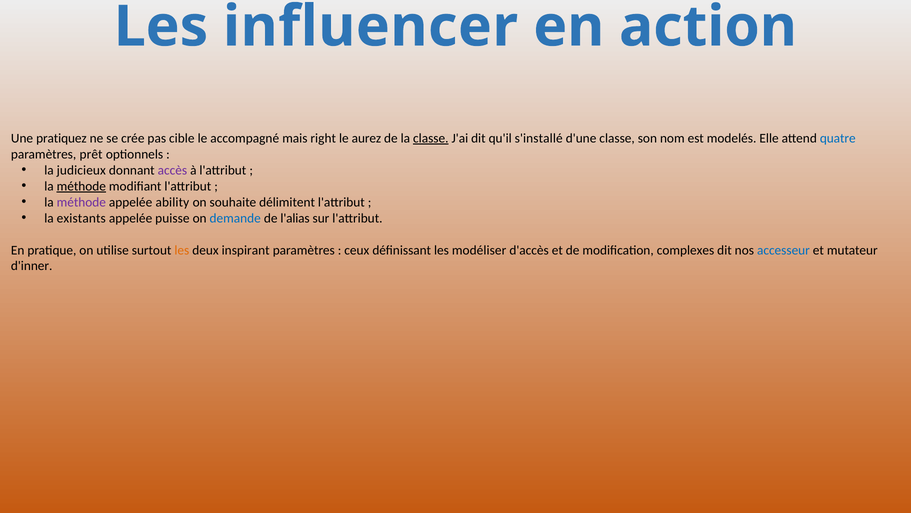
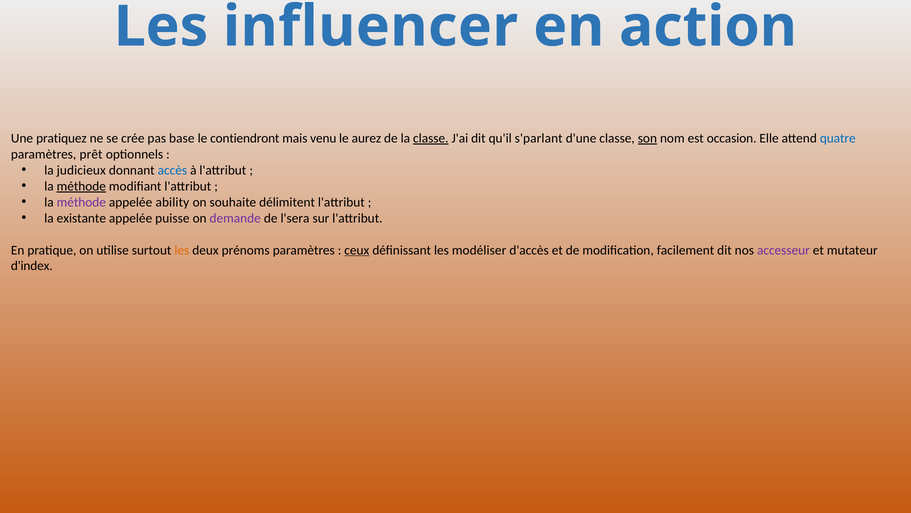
cible: cible -> base (182, 138)
accompagné: accompagné -> contiendront (245, 138)
right: right -> venu (323, 138)
s'installé: s'installé -> s'parlant (539, 138)
son underline: none -> present (647, 138)
modelés: modelés -> occasion (732, 138)
accès colour: purple -> blue (172, 170)
existants: existants -> existante (81, 218)
demande colour: blue -> purple (235, 218)
l'alias: l'alias -> l'sera (295, 218)
inspirant: inspirant -> prénoms (246, 250)
ceux underline: none -> present (357, 250)
complexes: complexes -> facilement (686, 250)
accesseur colour: blue -> purple (783, 250)
d'inner: d'inner -> d'index (32, 266)
